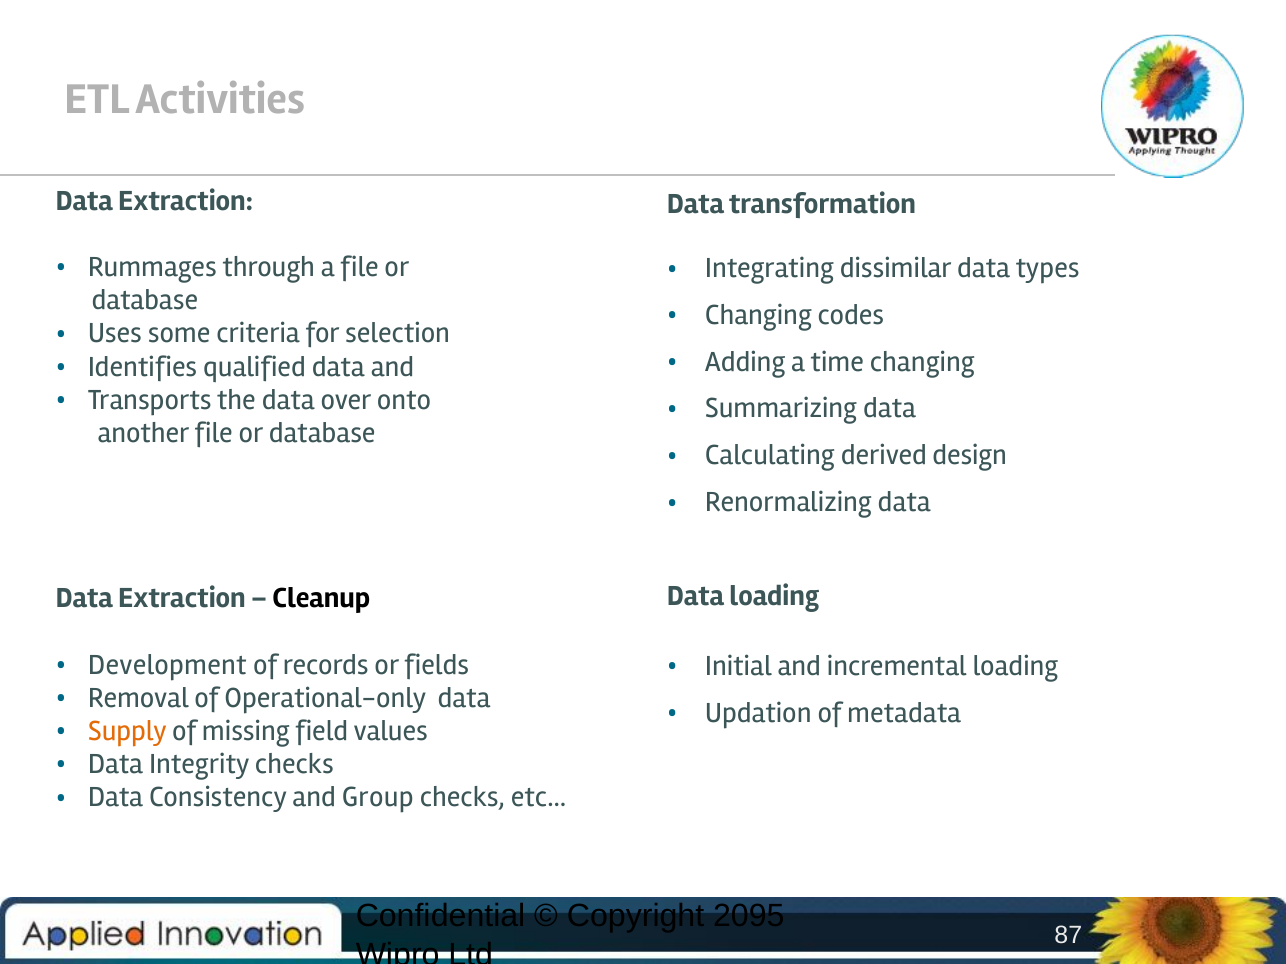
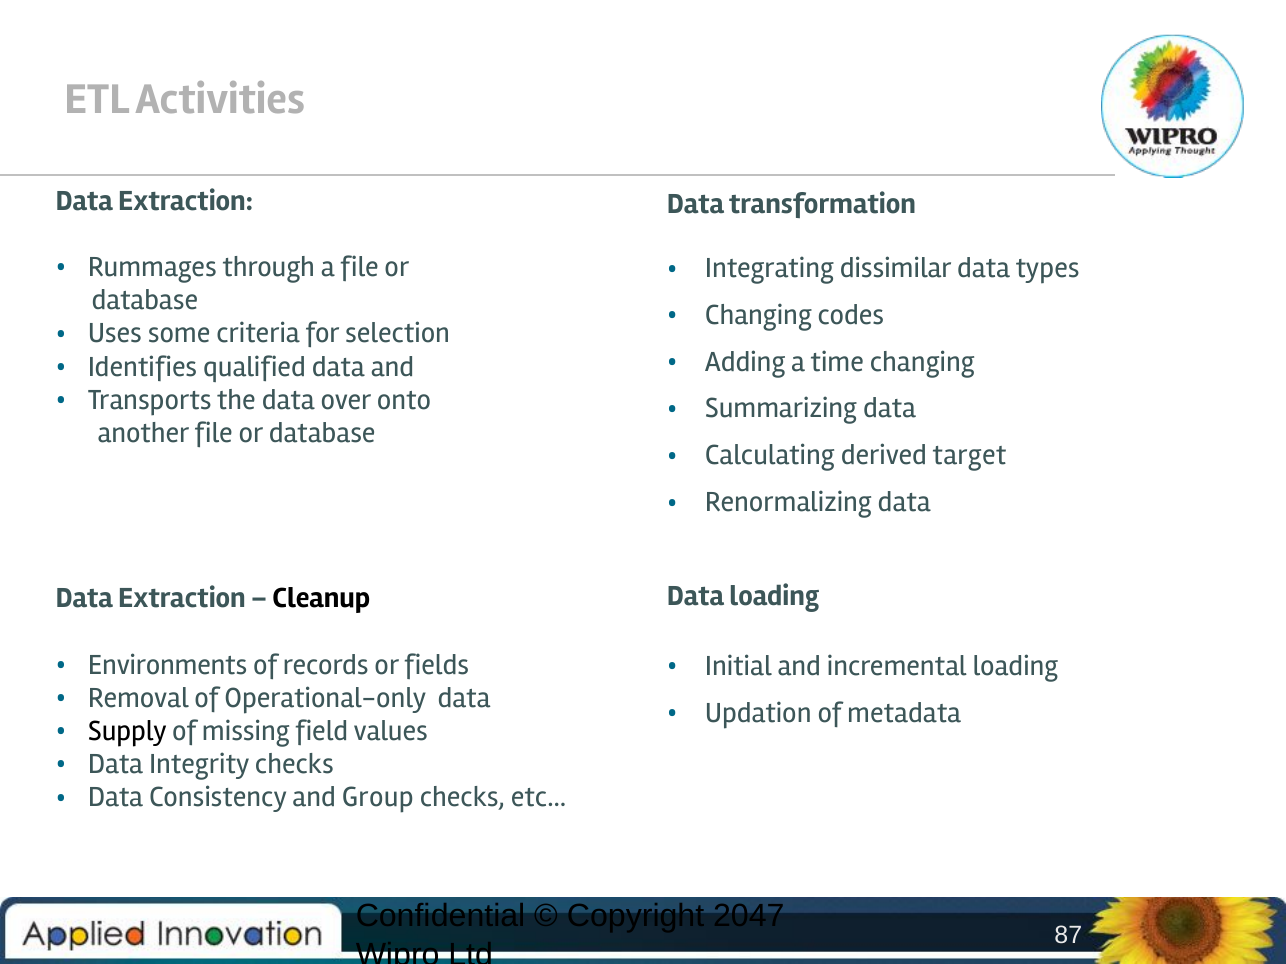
design: design -> target (969, 456)
Development: Development -> Environments (168, 665)
Supply colour: orange -> black (127, 731)
2095: 2095 -> 2047 (749, 917)
